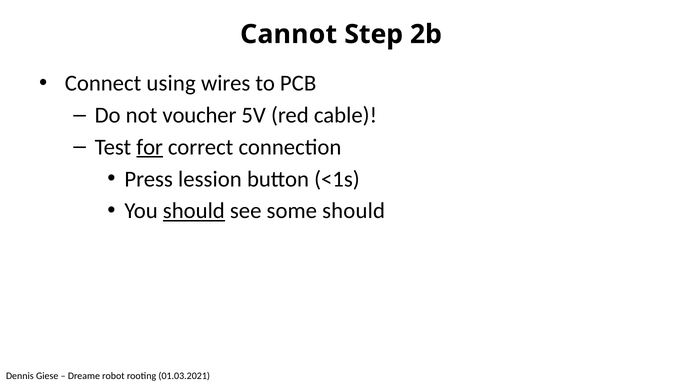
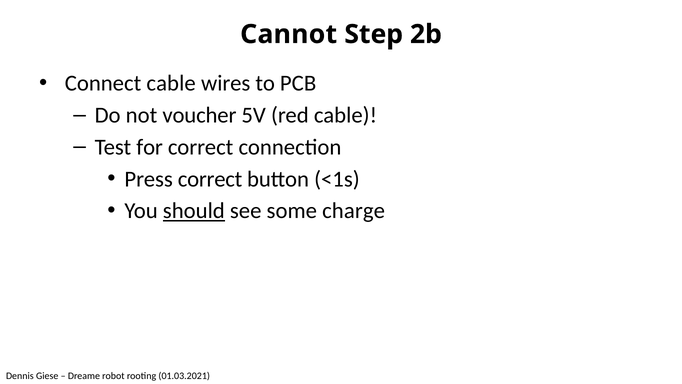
Connect using: using -> cable (171, 83)
for underline: present -> none (150, 147)
Press lession: lession -> correct (210, 179)
some should: should -> charge (354, 211)
